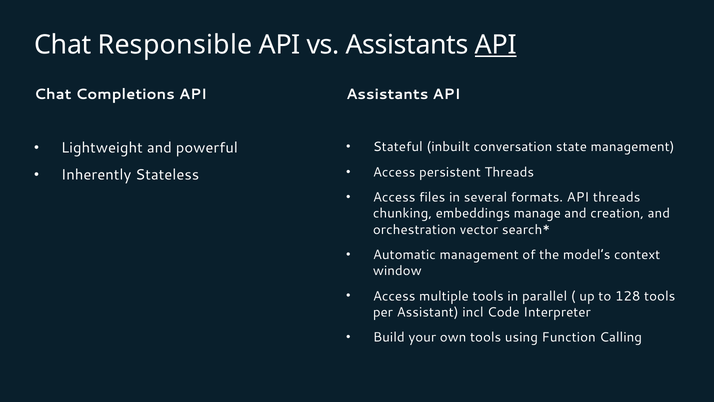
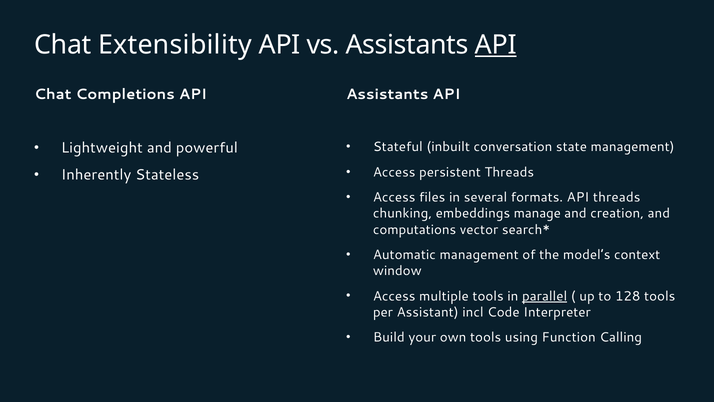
Responsible: Responsible -> Extensibility (175, 45)
orchestration: orchestration -> computations (415, 229)
parallel underline: none -> present (545, 296)
